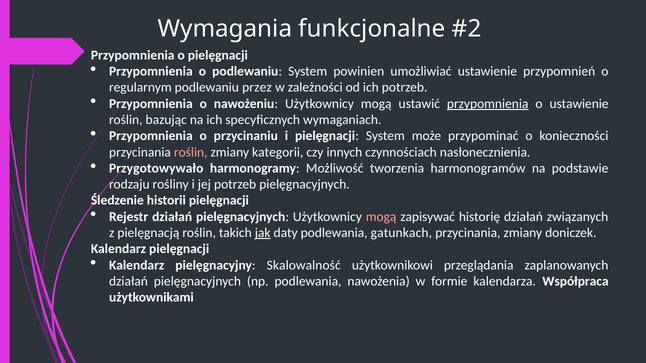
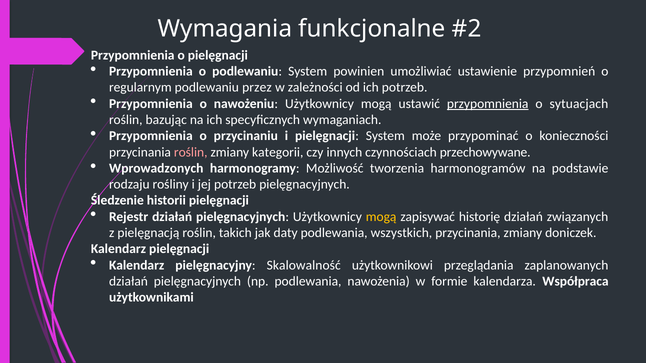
o ustawienie: ustawienie -> sytuacjach (579, 104)
nasłonecznienia: nasłonecznienia -> przechowywane (485, 152)
Przygotowywało: Przygotowywało -> Wprowadzonych (156, 168)
mogą colour: pink -> yellow (381, 217)
jak underline: present -> none (263, 233)
gatunkach: gatunkach -> wszystkich (401, 233)
